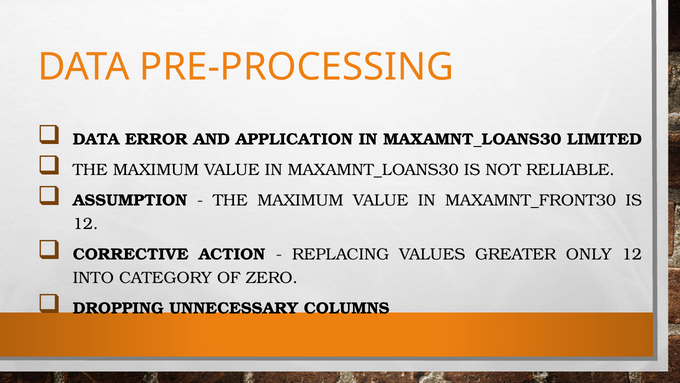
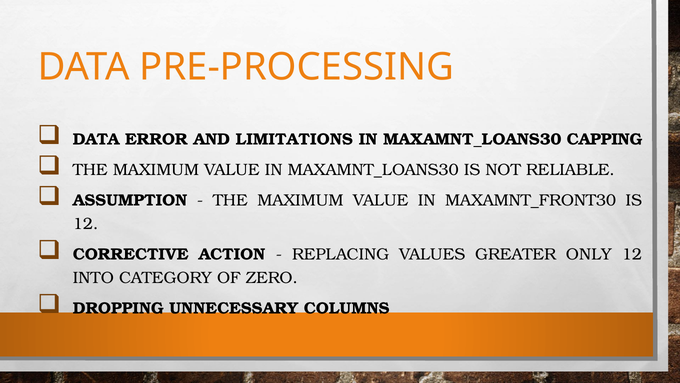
APPLICATION: APPLICATION -> LIMITATIONS (294, 139)
LIMITED: LIMITED -> CAPPING (605, 139)
